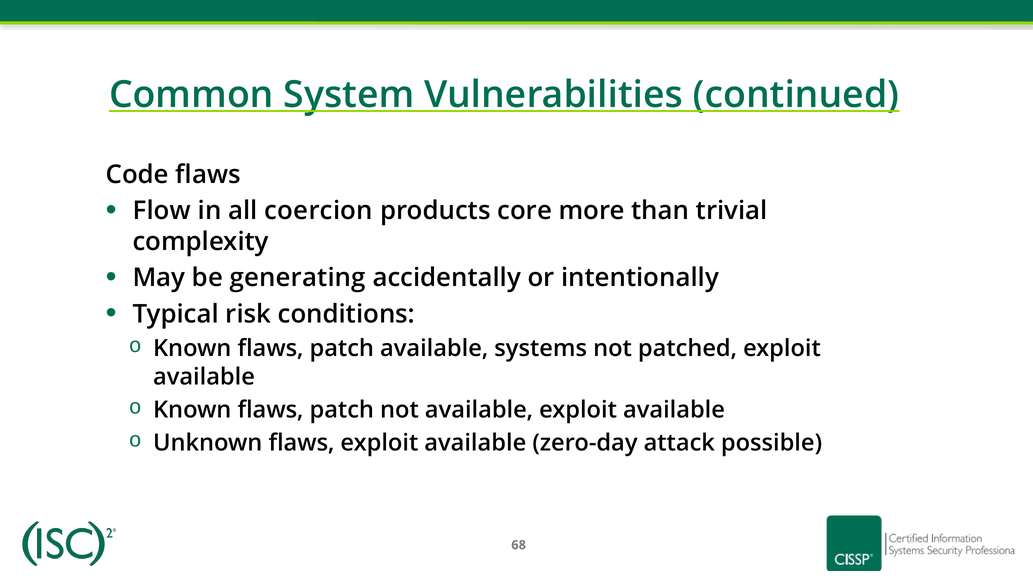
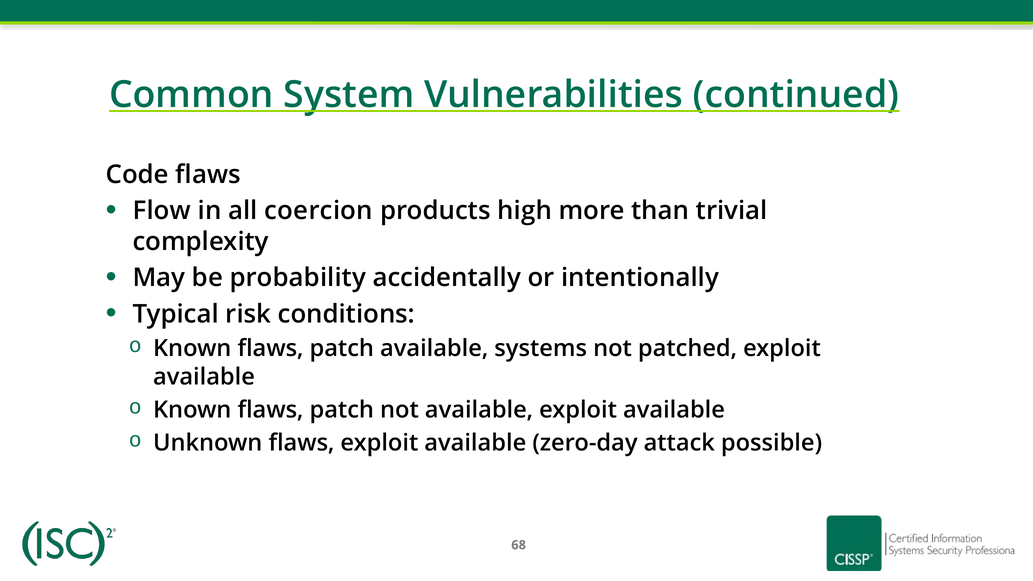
core: core -> high (525, 211)
generating: generating -> probability (298, 278)
